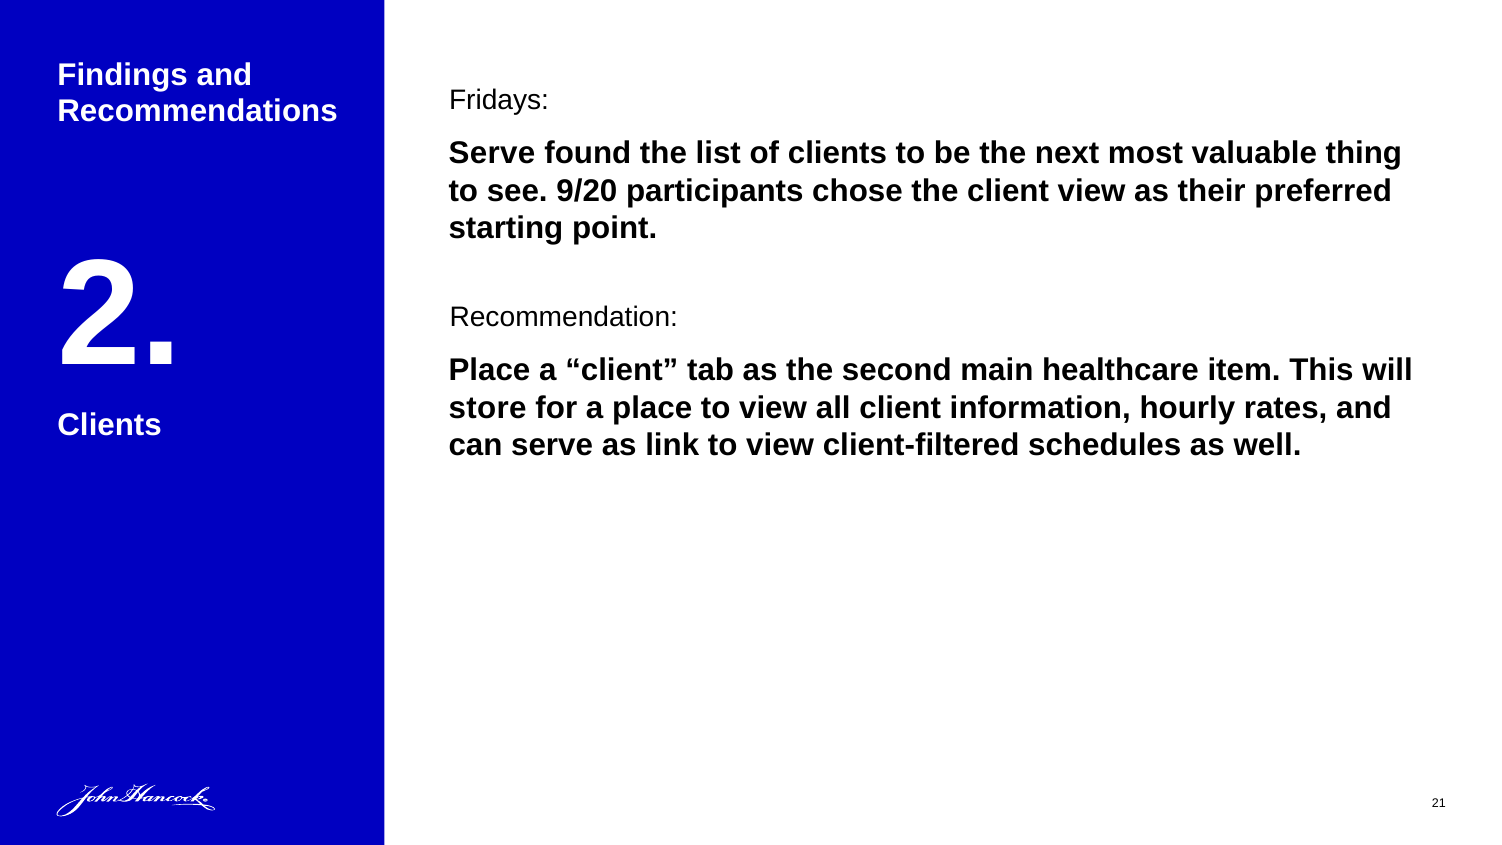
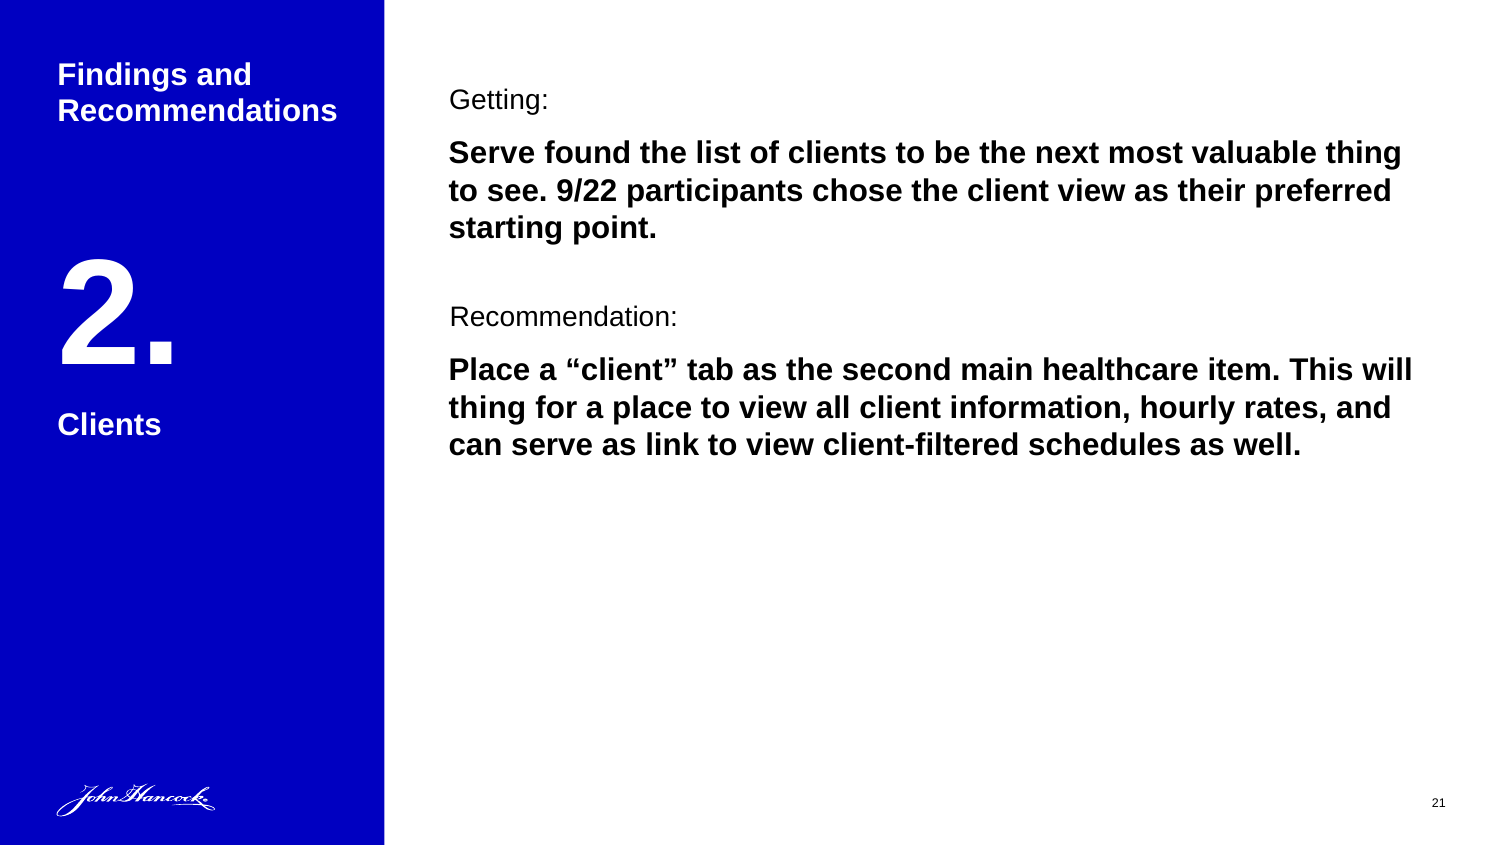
Fridays: Fridays -> Getting (499, 100)
9/20: 9/20 -> 9/22 (587, 191)
store: store -> thing (488, 408)
